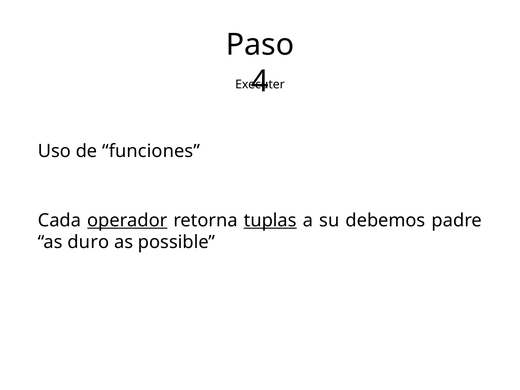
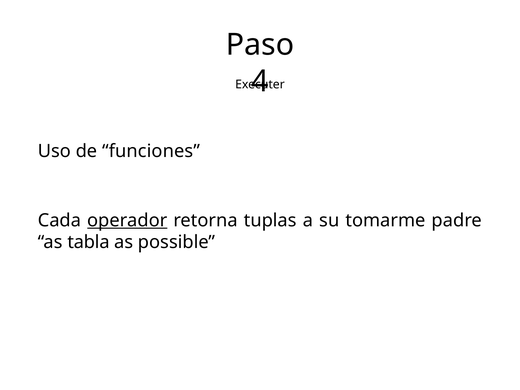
tuplas underline: present -> none (270, 220)
debemos: debemos -> tomarme (385, 220)
duro: duro -> tabla (89, 242)
